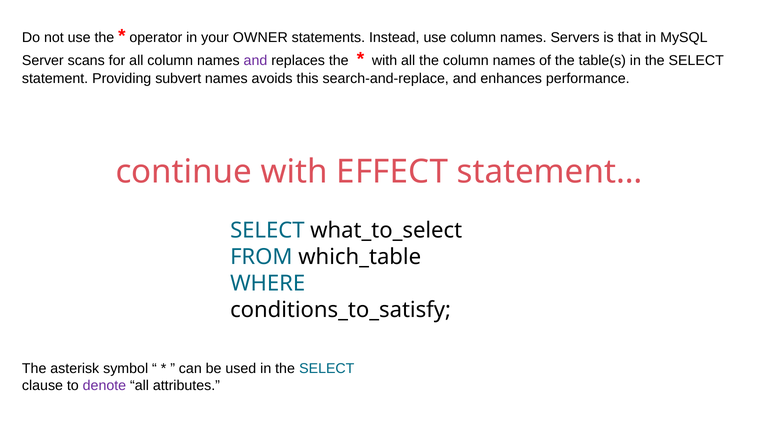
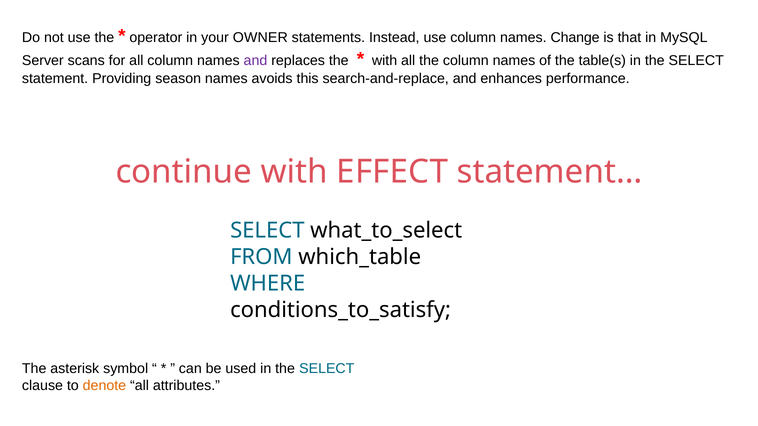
Servers: Servers -> Change (575, 38)
subvert: subvert -> season (178, 78)
denote colour: purple -> orange (104, 386)
